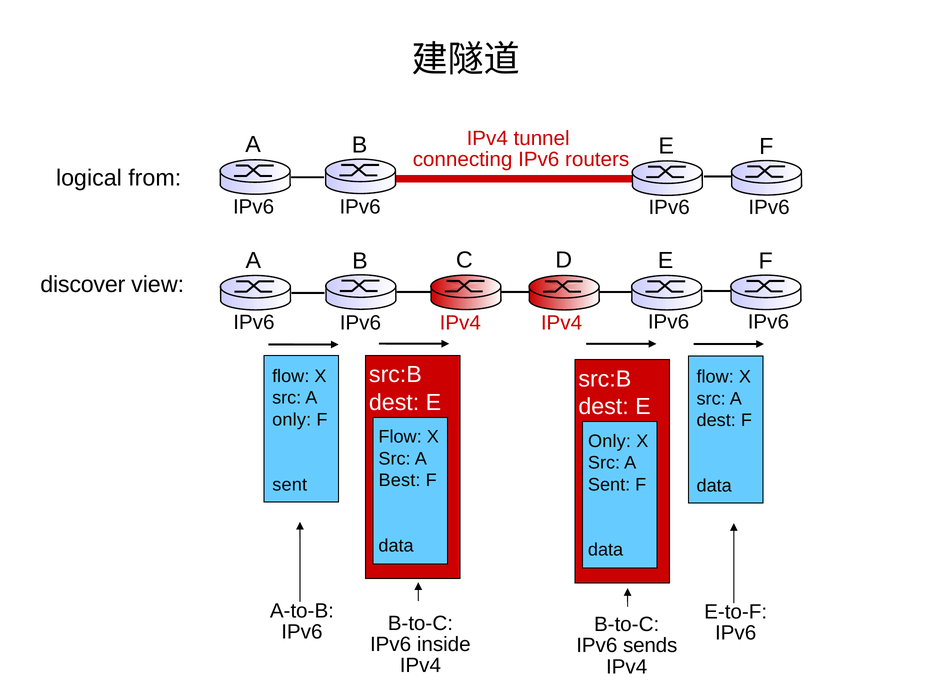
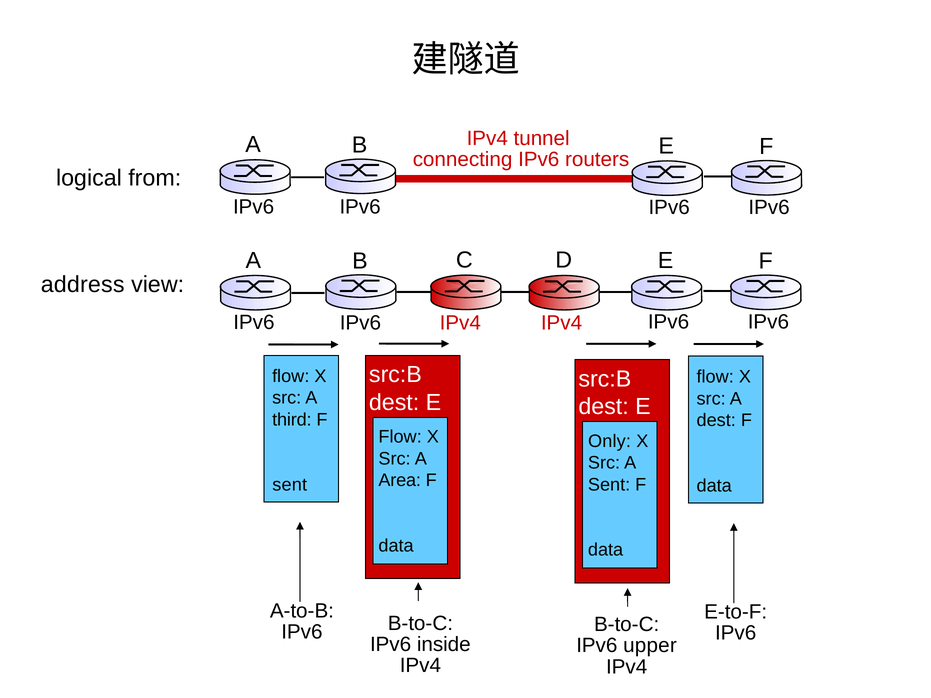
discover: discover -> address (83, 285)
only: only -> third (292, 420)
Best: Best -> Area (400, 481)
sends: sends -> upper (650, 646)
